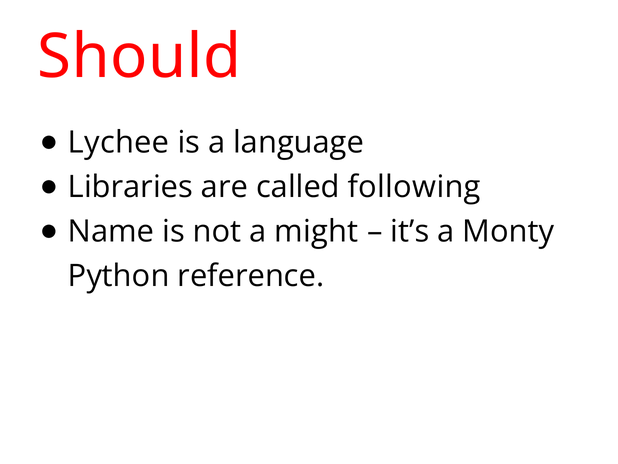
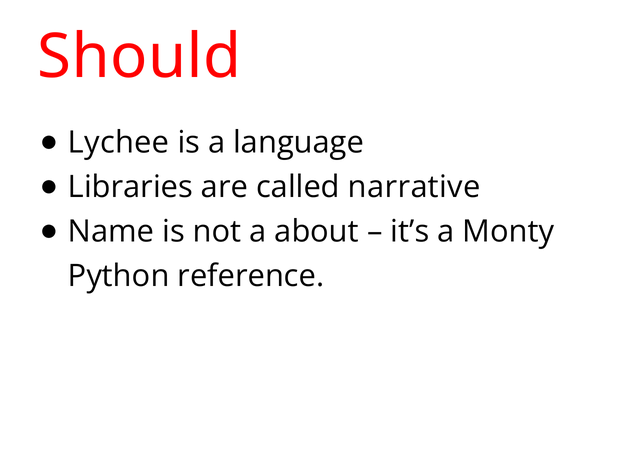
following: following -> narrative (414, 187)
might: might -> about (317, 231)
